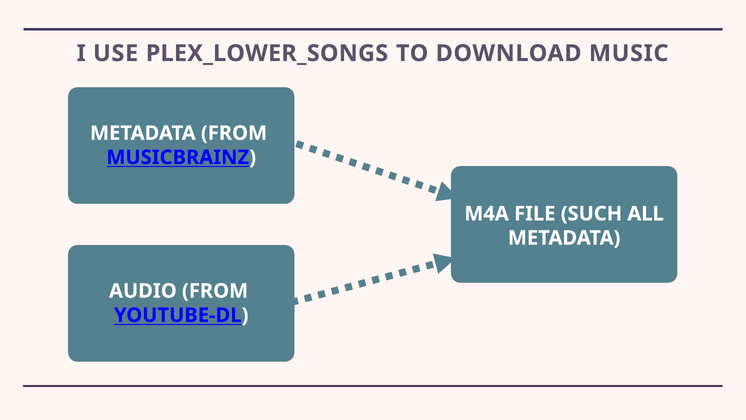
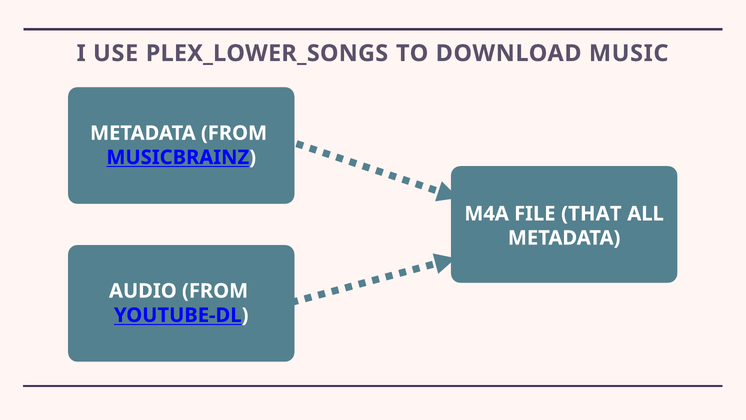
SUCH: SUCH -> THAT (591, 214)
